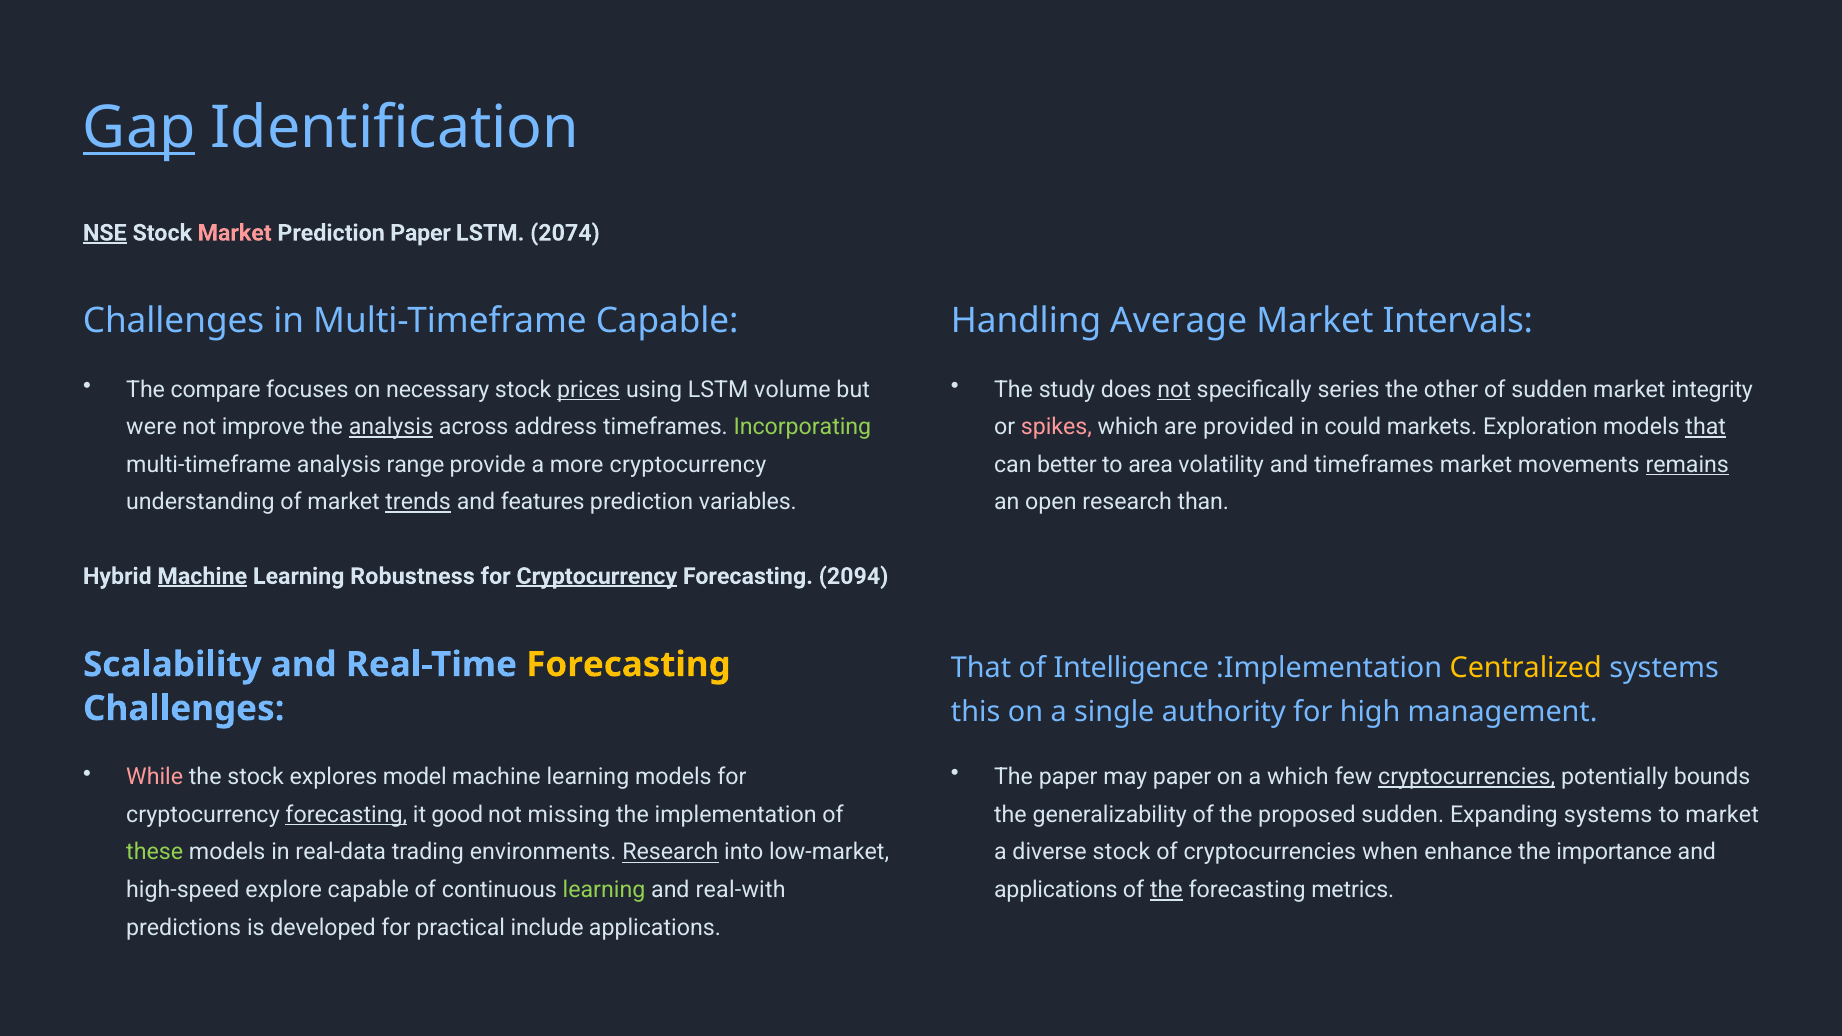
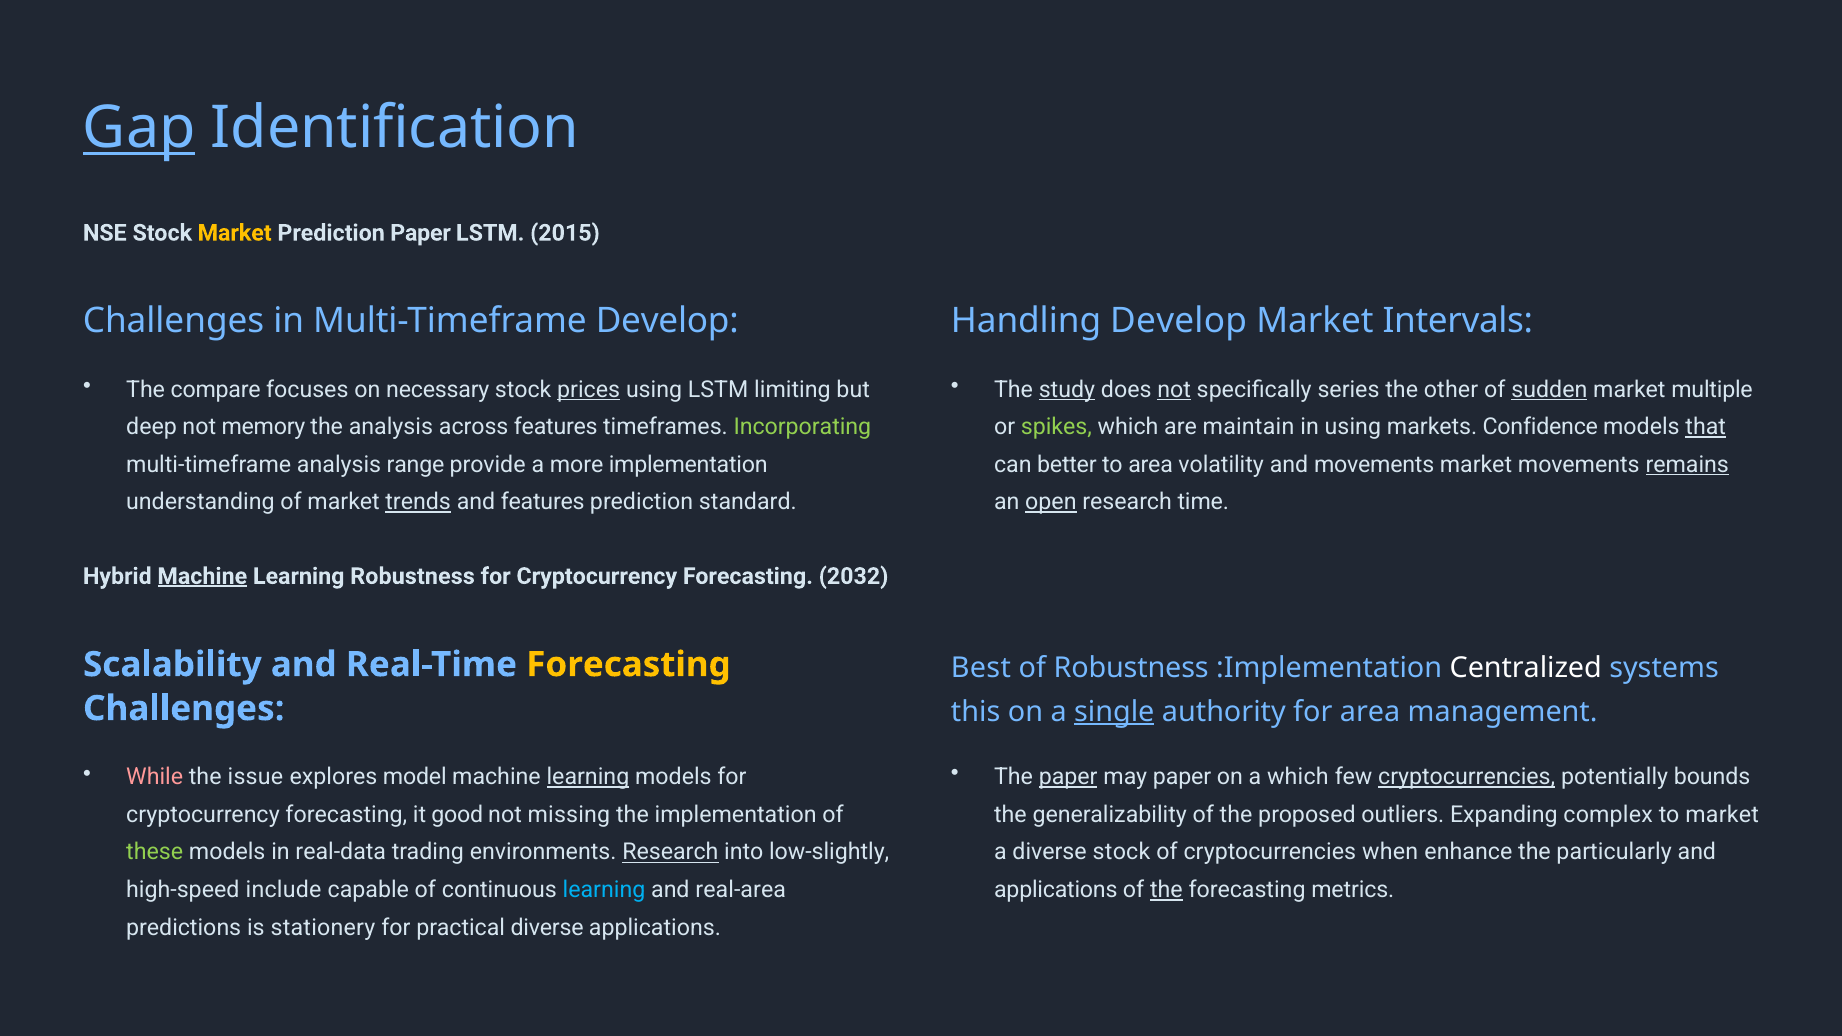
NSE underline: present -> none (105, 233)
Market colour: pink -> yellow (235, 233)
2074: 2074 -> 2015 (565, 233)
Multi-Timeframe Capable: Capable -> Develop (667, 321)
Handling Average: Average -> Develop (1179, 321)
volume: volume -> limiting (792, 389)
study underline: none -> present (1067, 389)
sudden underline: none -> present (1549, 389)
integrity: integrity -> multiple (1712, 389)
were: were -> deep (152, 427)
improve: improve -> memory (263, 427)
analysis underline: present -> none (391, 427)
across address: address -> features (556, 427)
spikes colour: pink -> light green (1056, 427)
provided: provided -> maintain (1249, 427)
in could: could -> using (1353, 427)
Exploration: Exploration -> Confidence (1540, 427)
more cryptocurrency: cryptocurrency -> implementation (688, 465)
and timeframes: timeframes -> movements (1374, 465)
variables: variables -> standard (748, 502)
open underline: none -> present (1051, 502)
than: than -> time (1203, 502)
Cryptocurrency underline: present -> none (597, 576)
2094: 2094 -> 2032 (854, 576)
That: That -> Best (981, 668)
of Intelligence: Intelligence -> Robustness (1131, 668)
Centralized colour: yellow -> white (1526, 668)
single underline: none -> present (1114, 712)
for high: high -> area (1370, 712)
the stock: stock -> issue (255, 777)
learning underline: none -> present (588, 777)
paper underline: none -> present (1068, 777)
forecasting underline: present -> none (346, 815)
proposed sudden: sudden -> outliers (1403, 815)
Expanding systems: systems -> complex (1608, 815)
low-market: low-market -> low-slightly (829, 852)
importance: importance -> particularly (1614, 852)
explore: explore -> include (284, 890)
learning colour: light green -> light blue (604, 890)
real-with: real-with -> real-area (741, 890)
developed: developed -> stationery (323, 928)
practical include: include -> diverse (547, 928)
